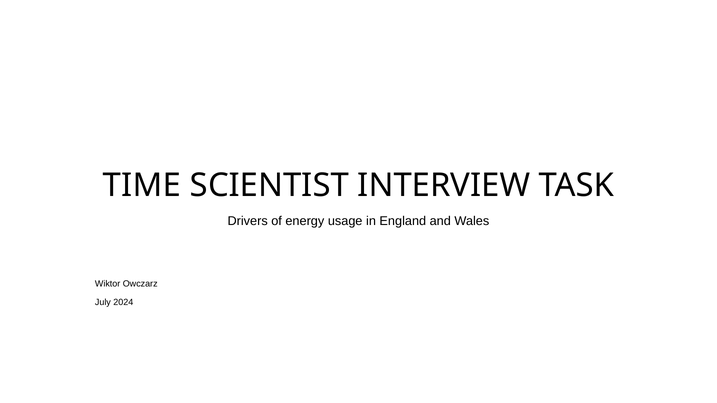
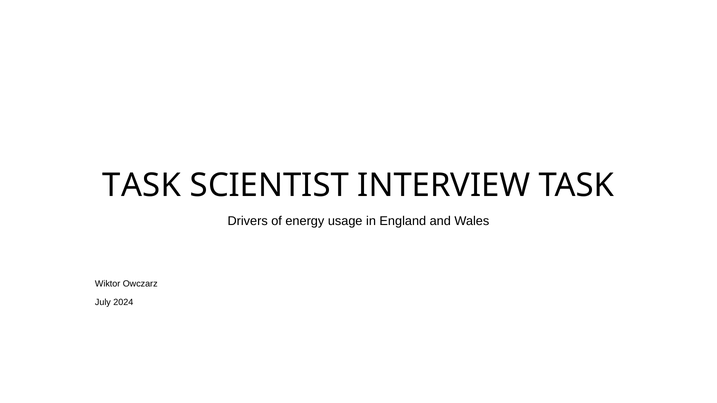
TIME: TIME -> TASK (142, 186)
